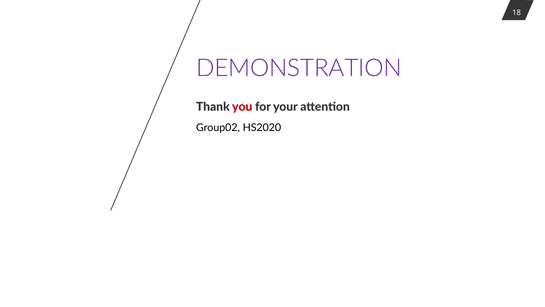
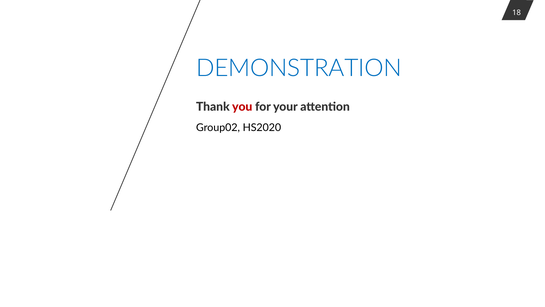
DEMONSTRATION colour: purple -> blue (299, 68)
